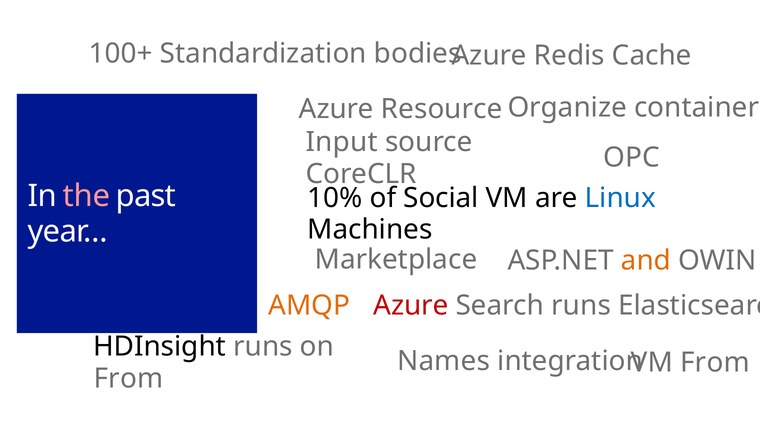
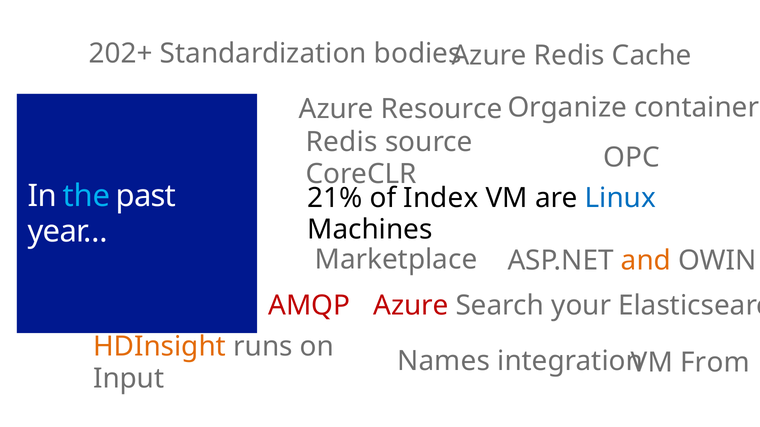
100+: 100+ -> 202+ (121, 54)
Input: Input -> Redis (342, 142)
the colour: pink -> light blue (87, 196)
10%: 10% -> 21% (335, 198)
Social: Social -> Index (441, 198)
AMQP colour: orange -> red (309, 306)
Search runs: runs -> your (581, 306)
HDInsight colour: black -> orange (160, 347)
From: From -> Input (129, 379)
